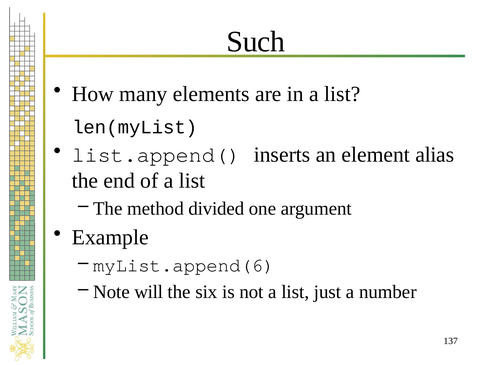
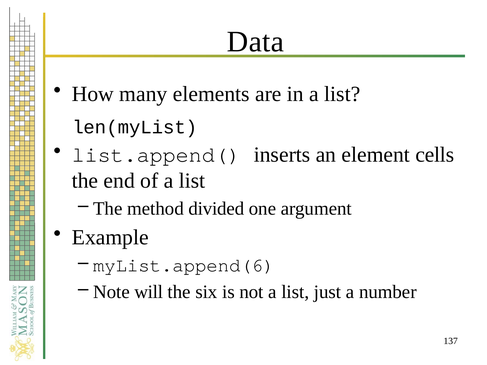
Such: Such -> Data (255, 42)
alias: alias -> cells (435, 155)
